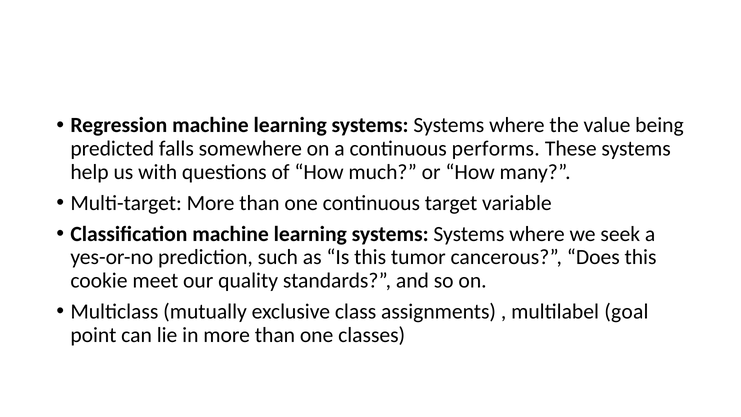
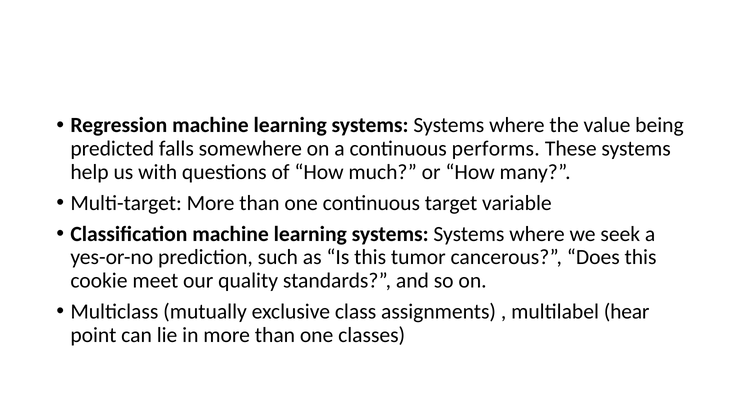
goal: goal -> hear (627, 312)
